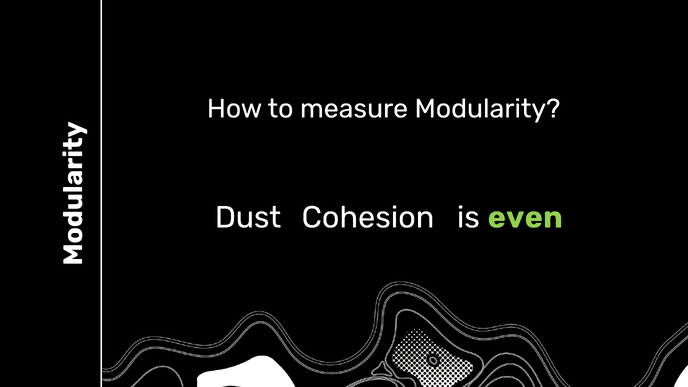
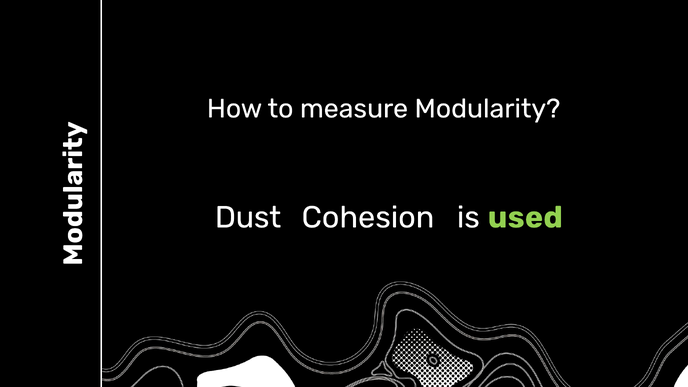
even: even -> used (525, 217)
